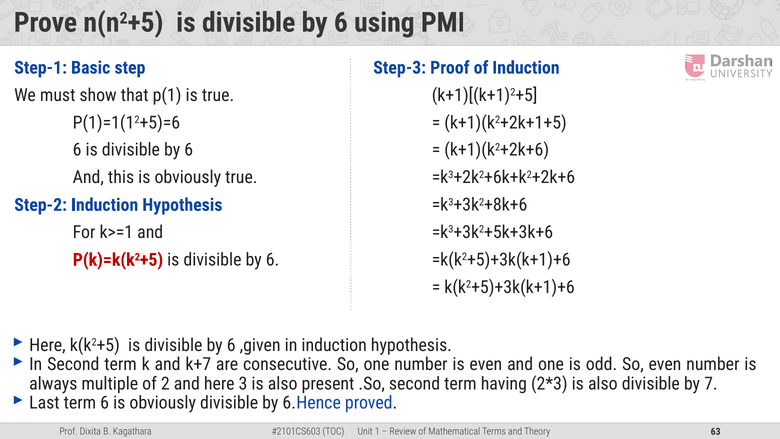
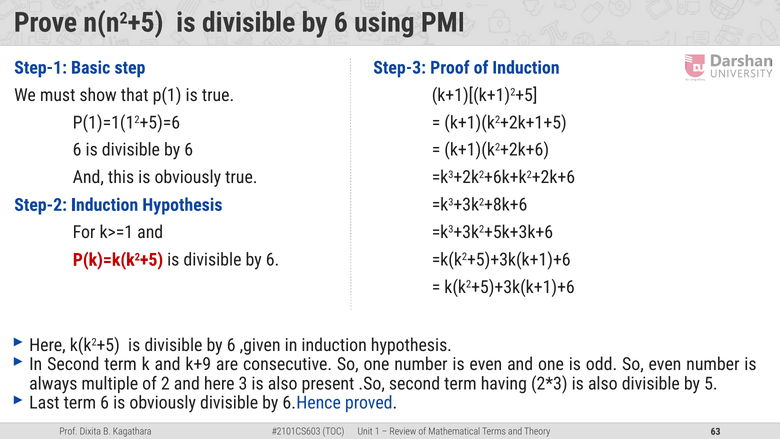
k+7: k+7 -> k+9 (198, 364)
7: 7 -> 5 (711, 384)
